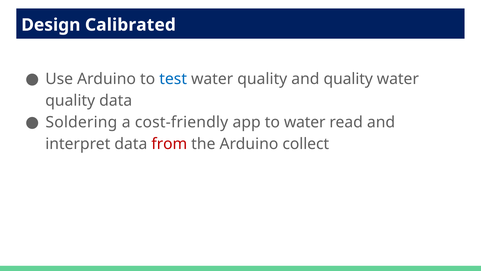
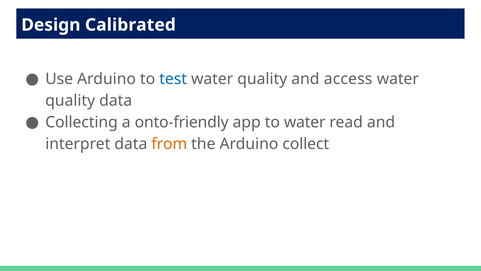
and quality: quality -> access (348, 79)
Soldering: Soldering -> Collecting (82, 122)
cost-friendly: cost-friendly -> onto-friendly (182, 122)
from colour: red -> orange (169, 144)
